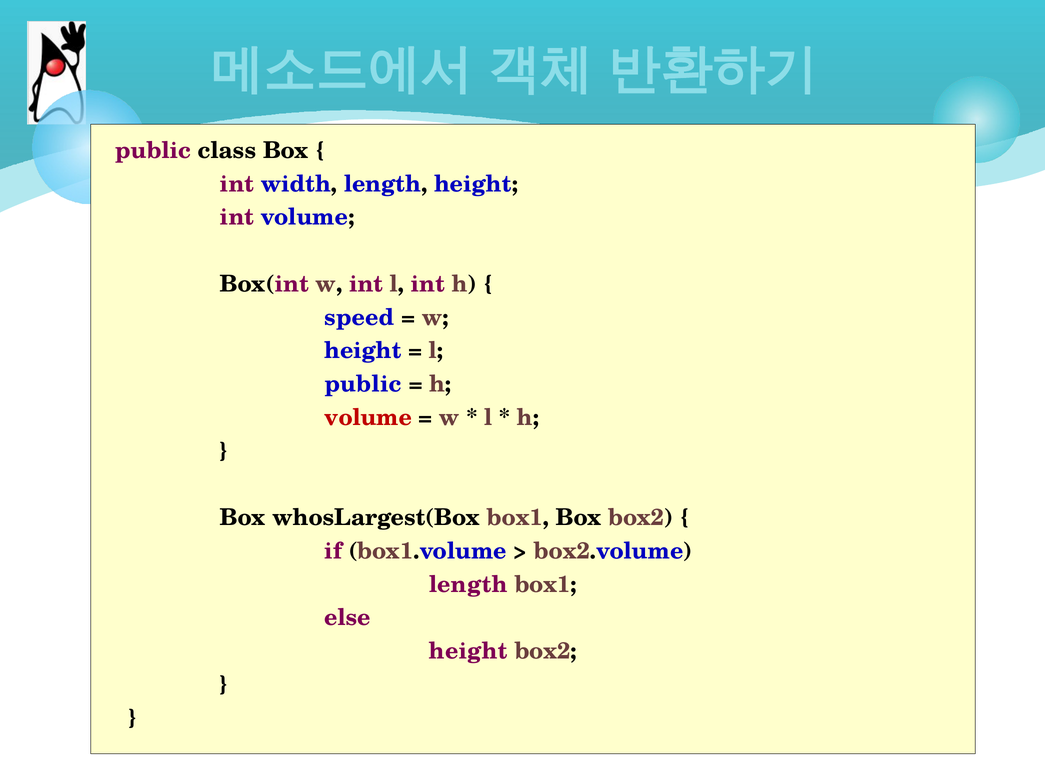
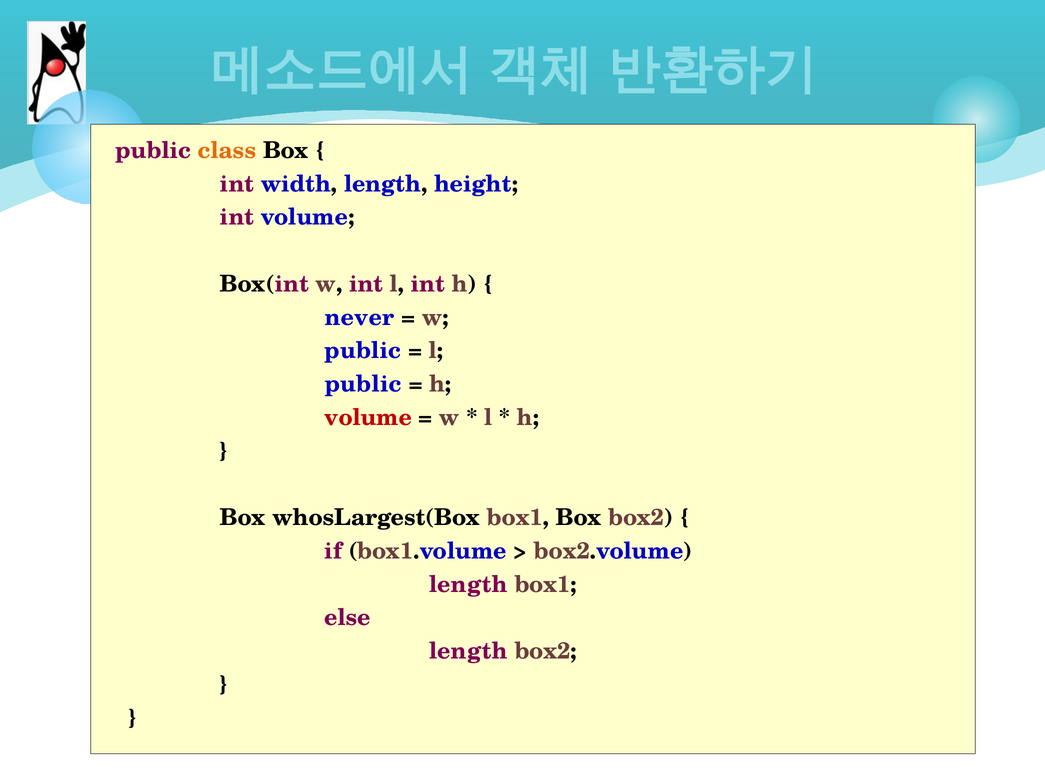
class colour: black -> orange (227, 151)
speed: speed -> never (359, 318)
height: height -> public (363, 351)
height: height -> length (468, 652)
